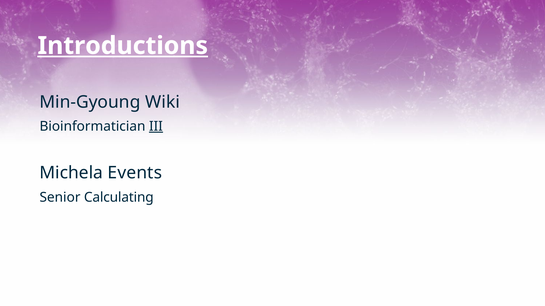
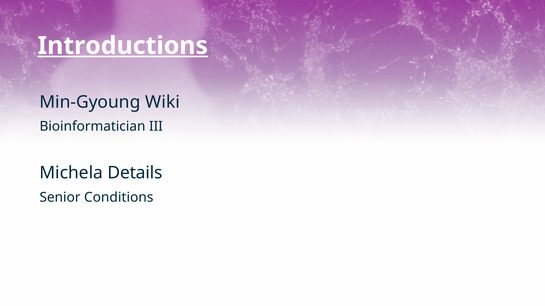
III underline: present -> none (156, 127)
Events: Events -> Details (135, 173)
Calculating: Calculating -> Conditions (119, 198)
